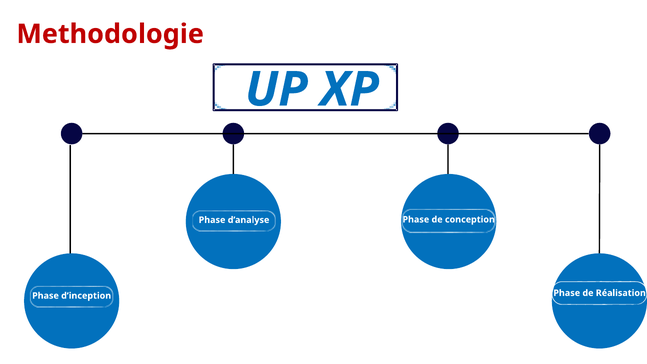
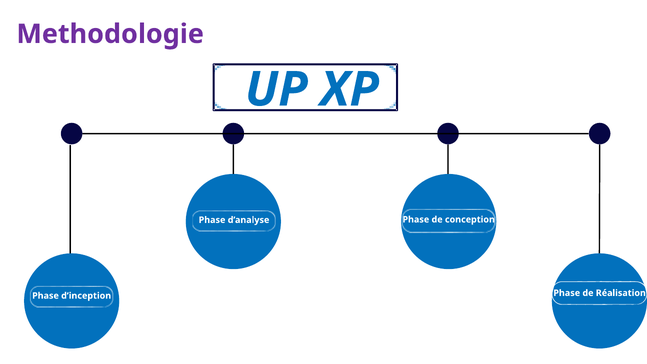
Methodologie colour: red -> purple (110, 34)
